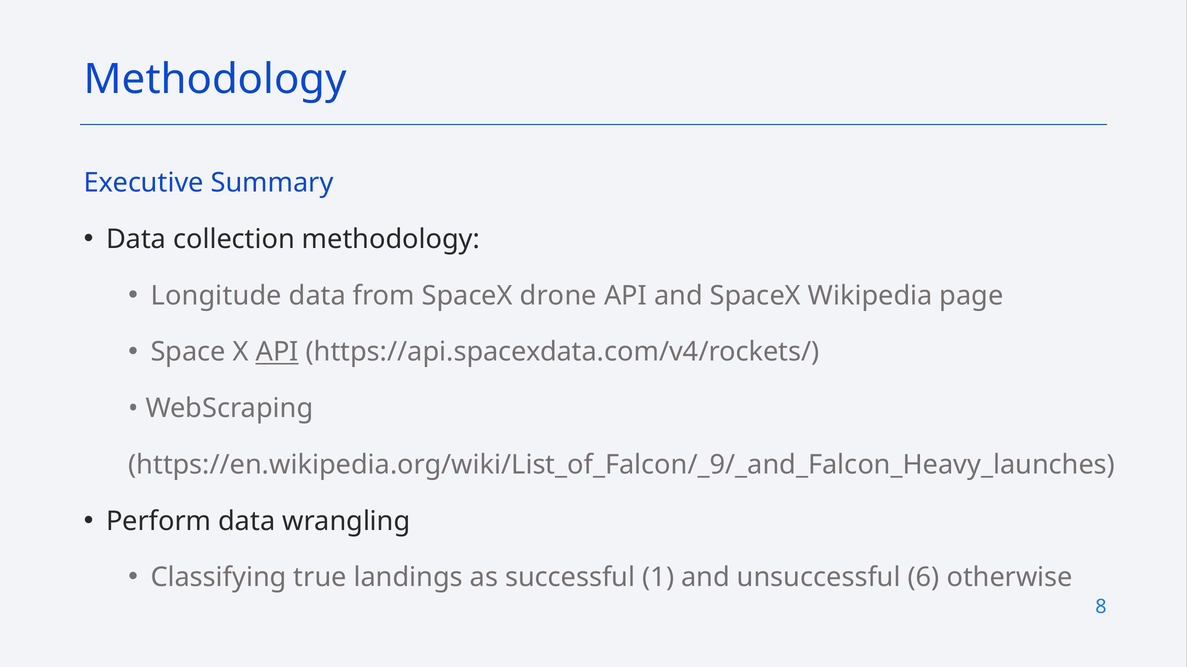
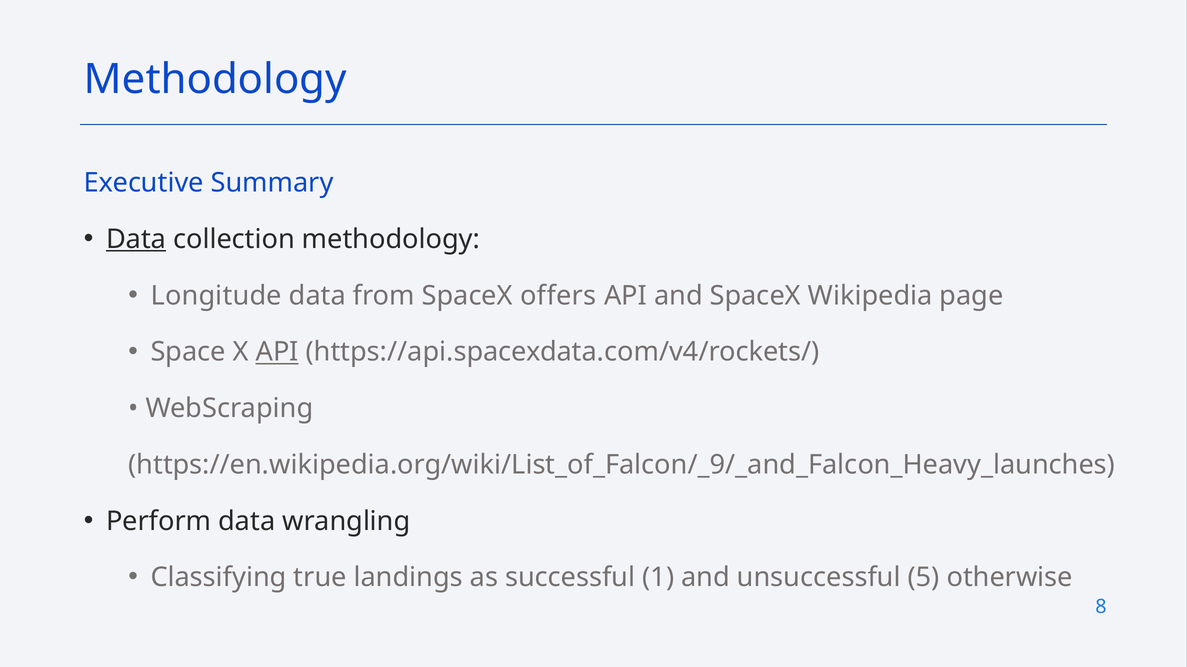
Data underline: none -> present (136, 239)
drone: drone -> offers (558, 296)
6: 6 -> 5 (924, 578)
